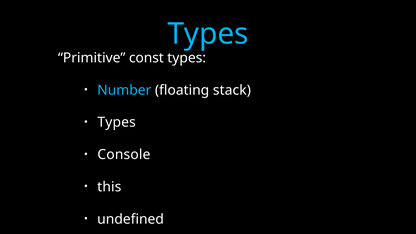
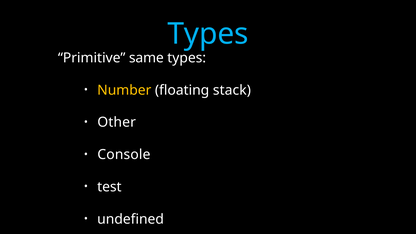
const: const -> same (146, 58)
Number colour: light blue -> yellow (124, 90)
Types: Types -> Other (117, 122)
this: this -> test (109, 187)
